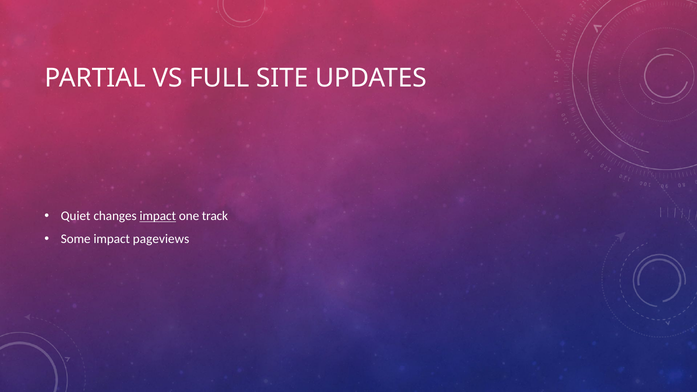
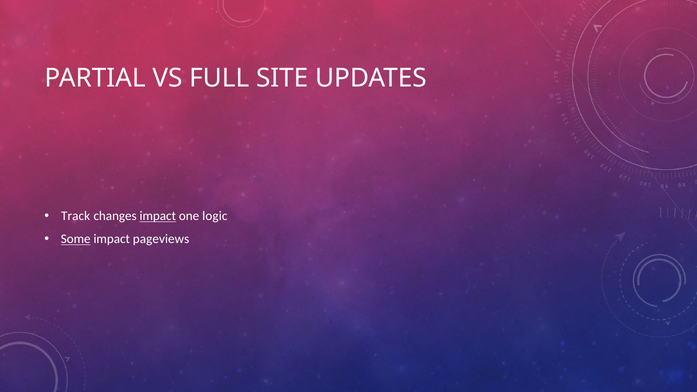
Quiet: Quiet -> Track (76, 216)
track: track -> logic (215, 216)
Some underline: none -> present (76, 239)
